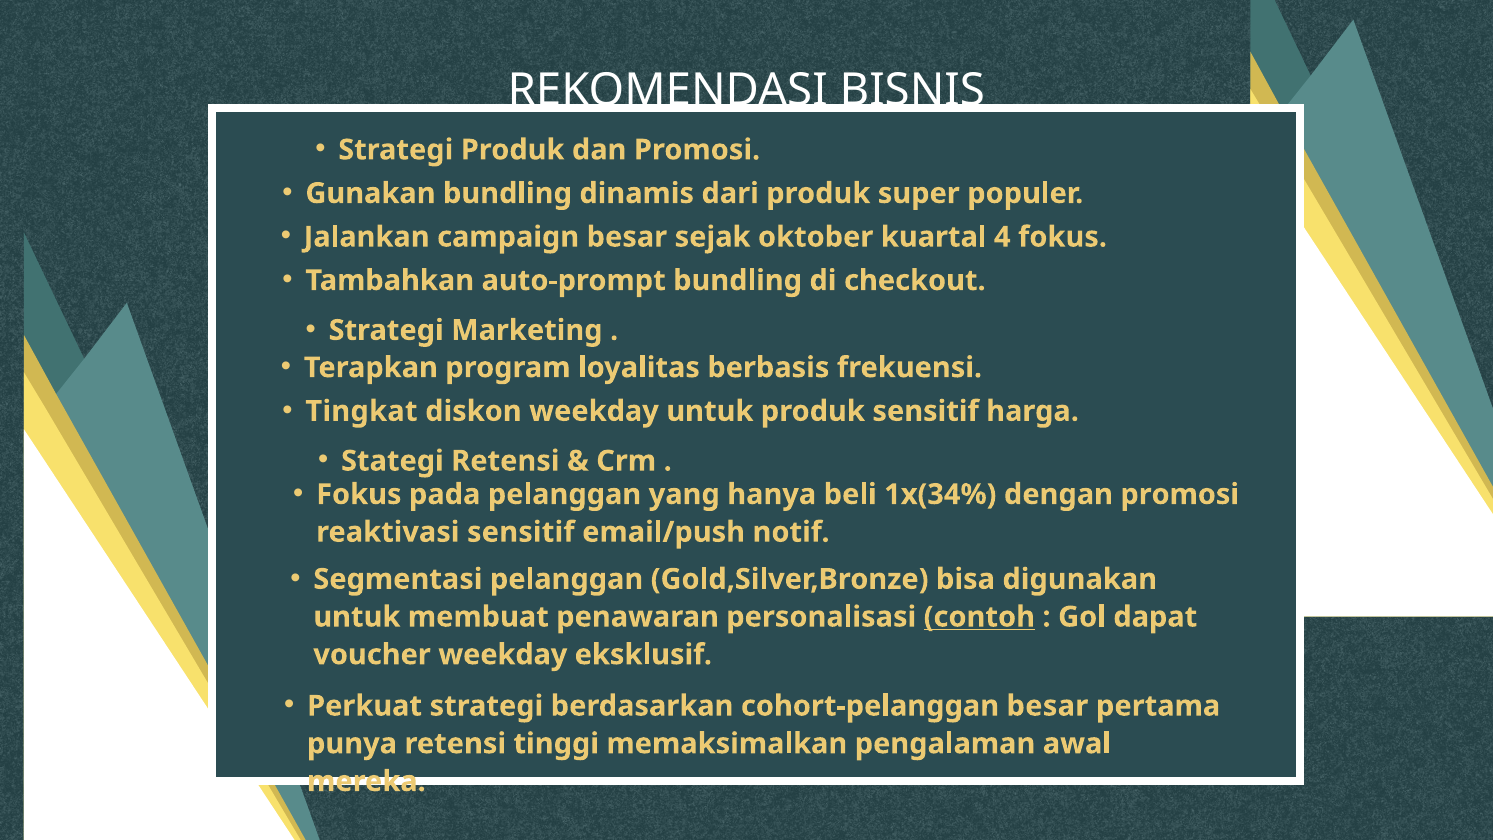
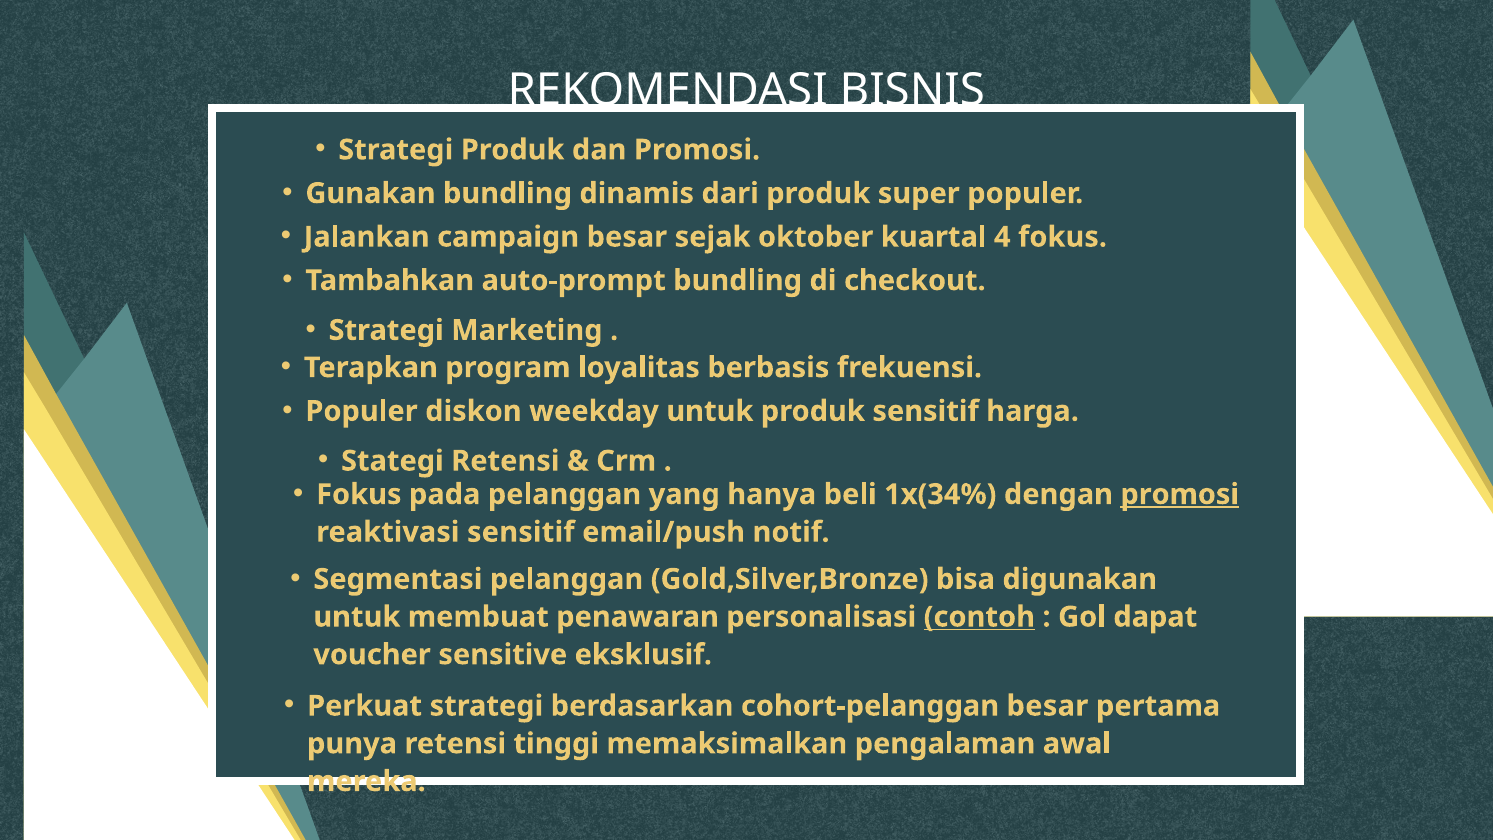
Tingkat: Tingkat -> Populer (362, 411)
promosi underline: none -> present (1180, 494)
voucher weekday: weekday -> sensitive (503, 655)
